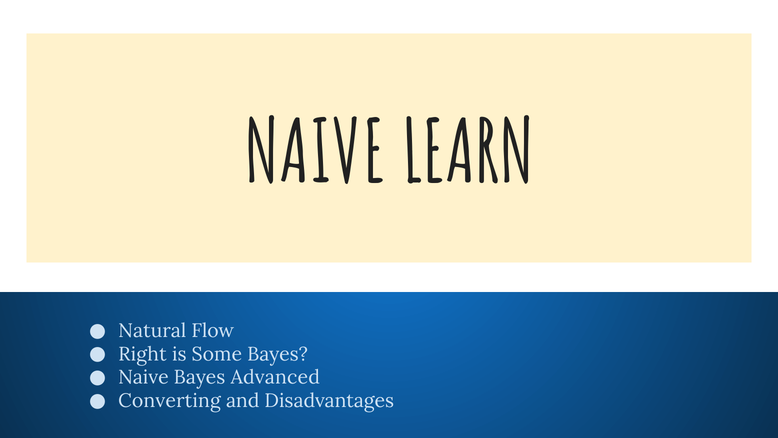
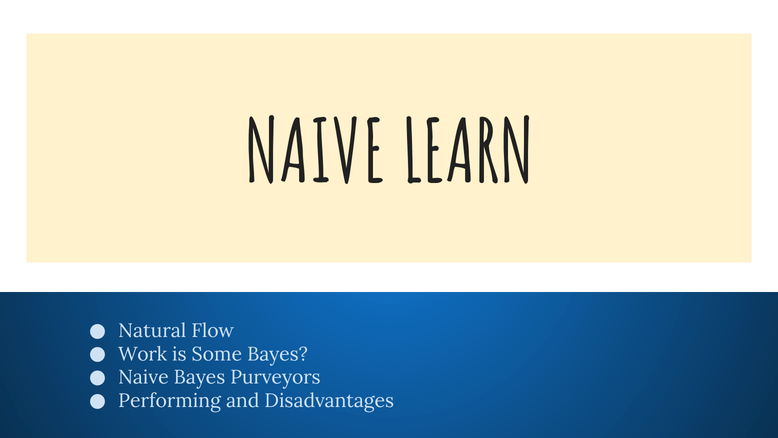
Right: Right -> Work (143, 354)
Advanced: Advanced -> Purveyors (275, 377)
Converting: Converting -> Performing (170, 401)
